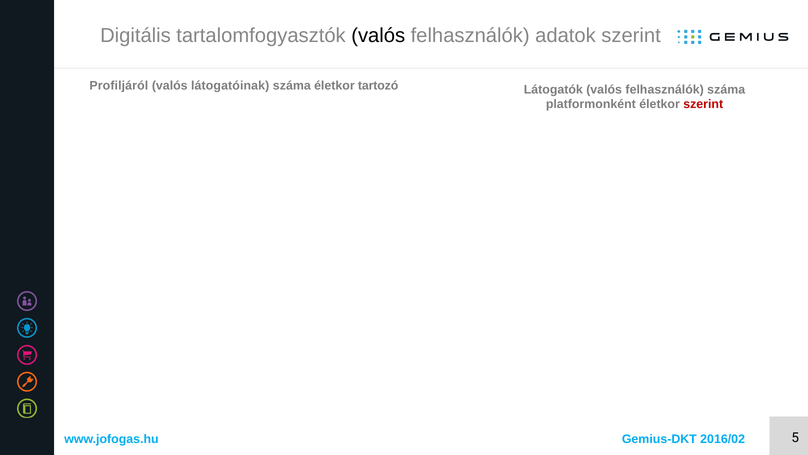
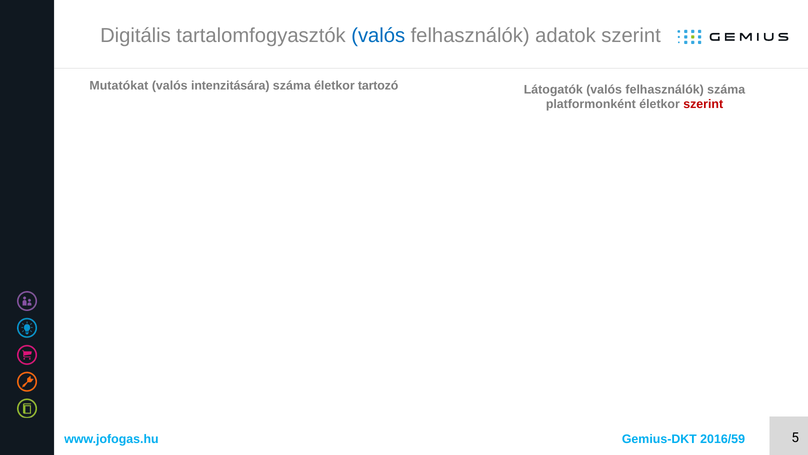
valós colour: black -> blue (378, 35)
Profiljáról: Profiljáról -> Mutatókat (119, 85)
látogatóinak: látogatóinak -> intenzitására (230, 85)
2016/02: 2016/02 -> 2016/59 (723, 439)
